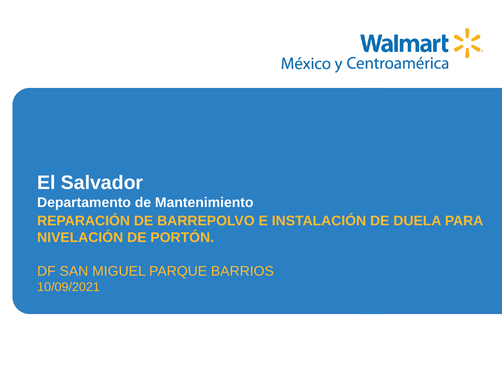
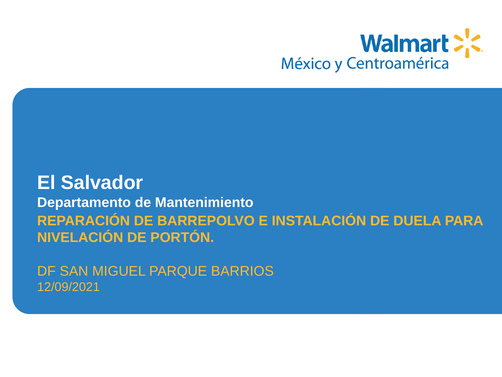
10/09/2021: 10/09/2021 -> 12/09/2021 (69, 287)
